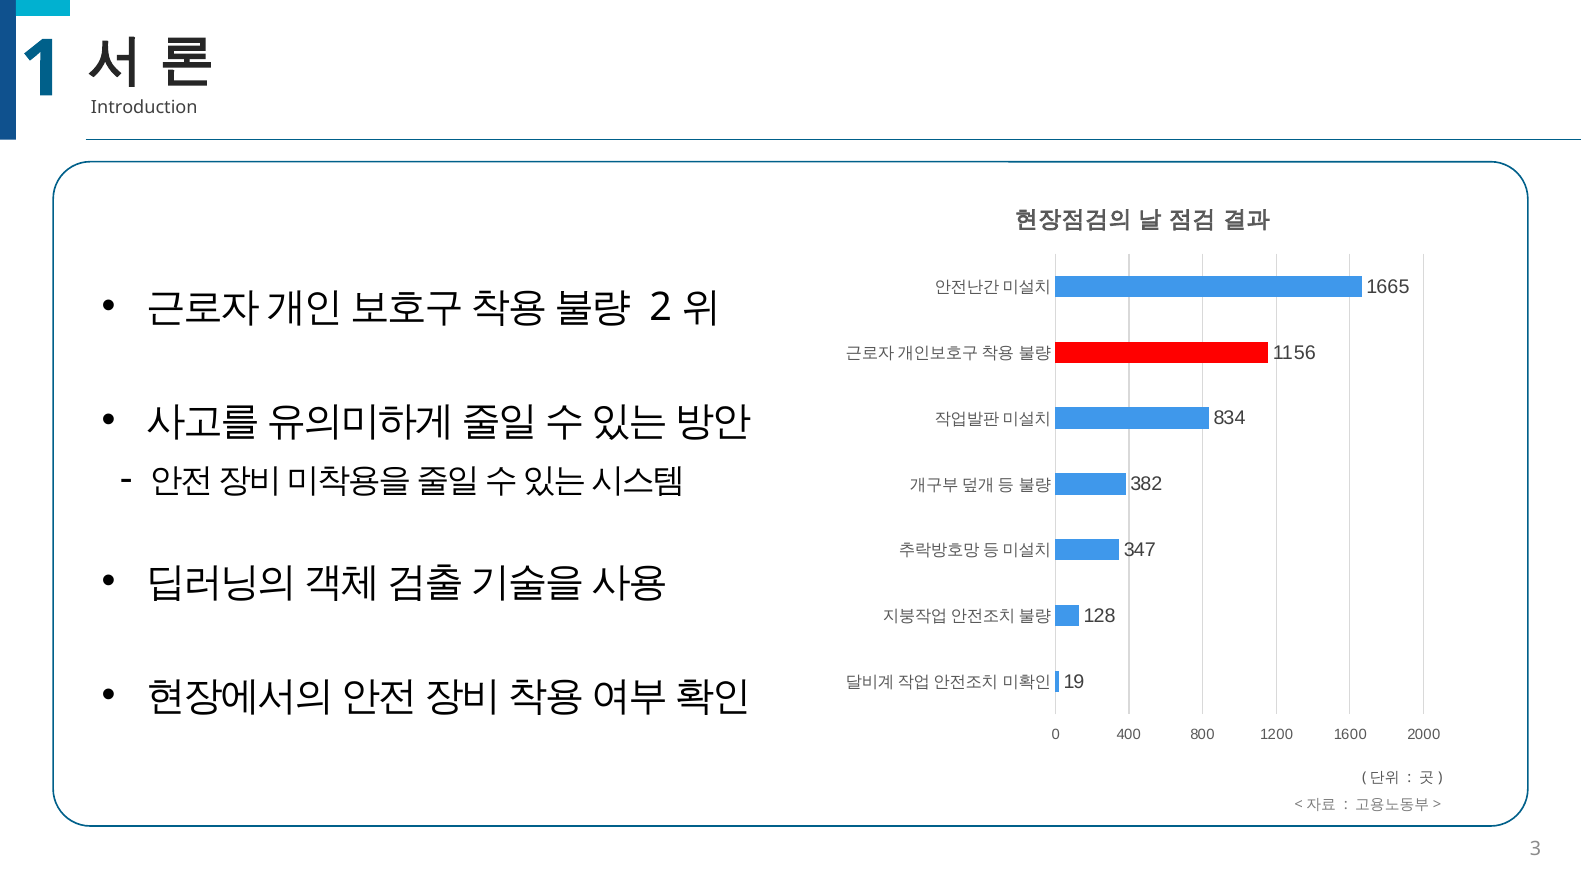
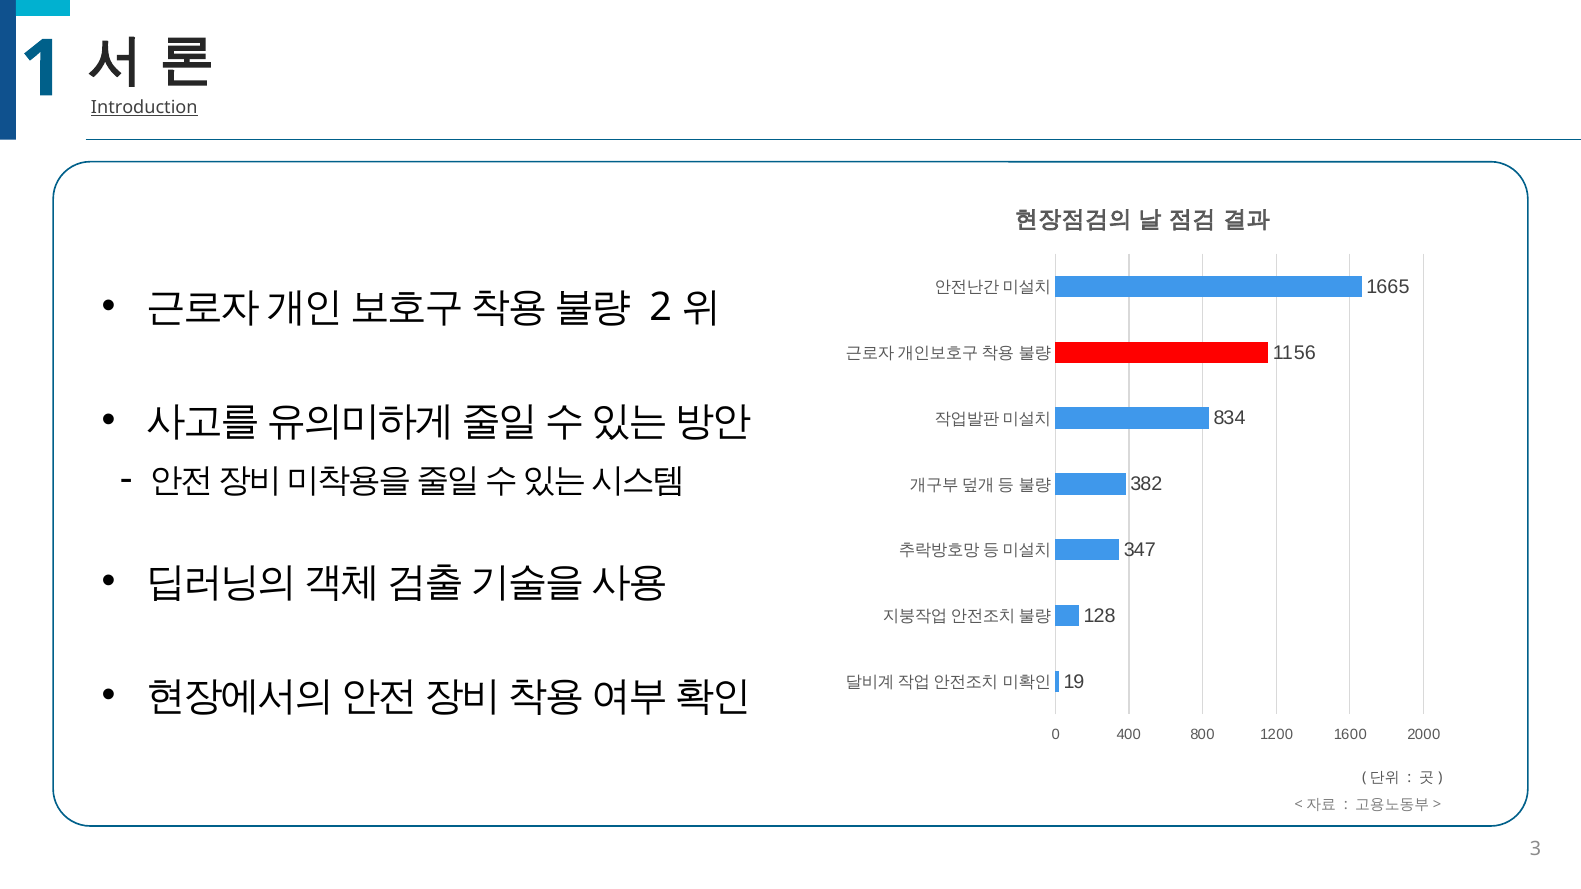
Introduction underline: none -> present (144, 108)
